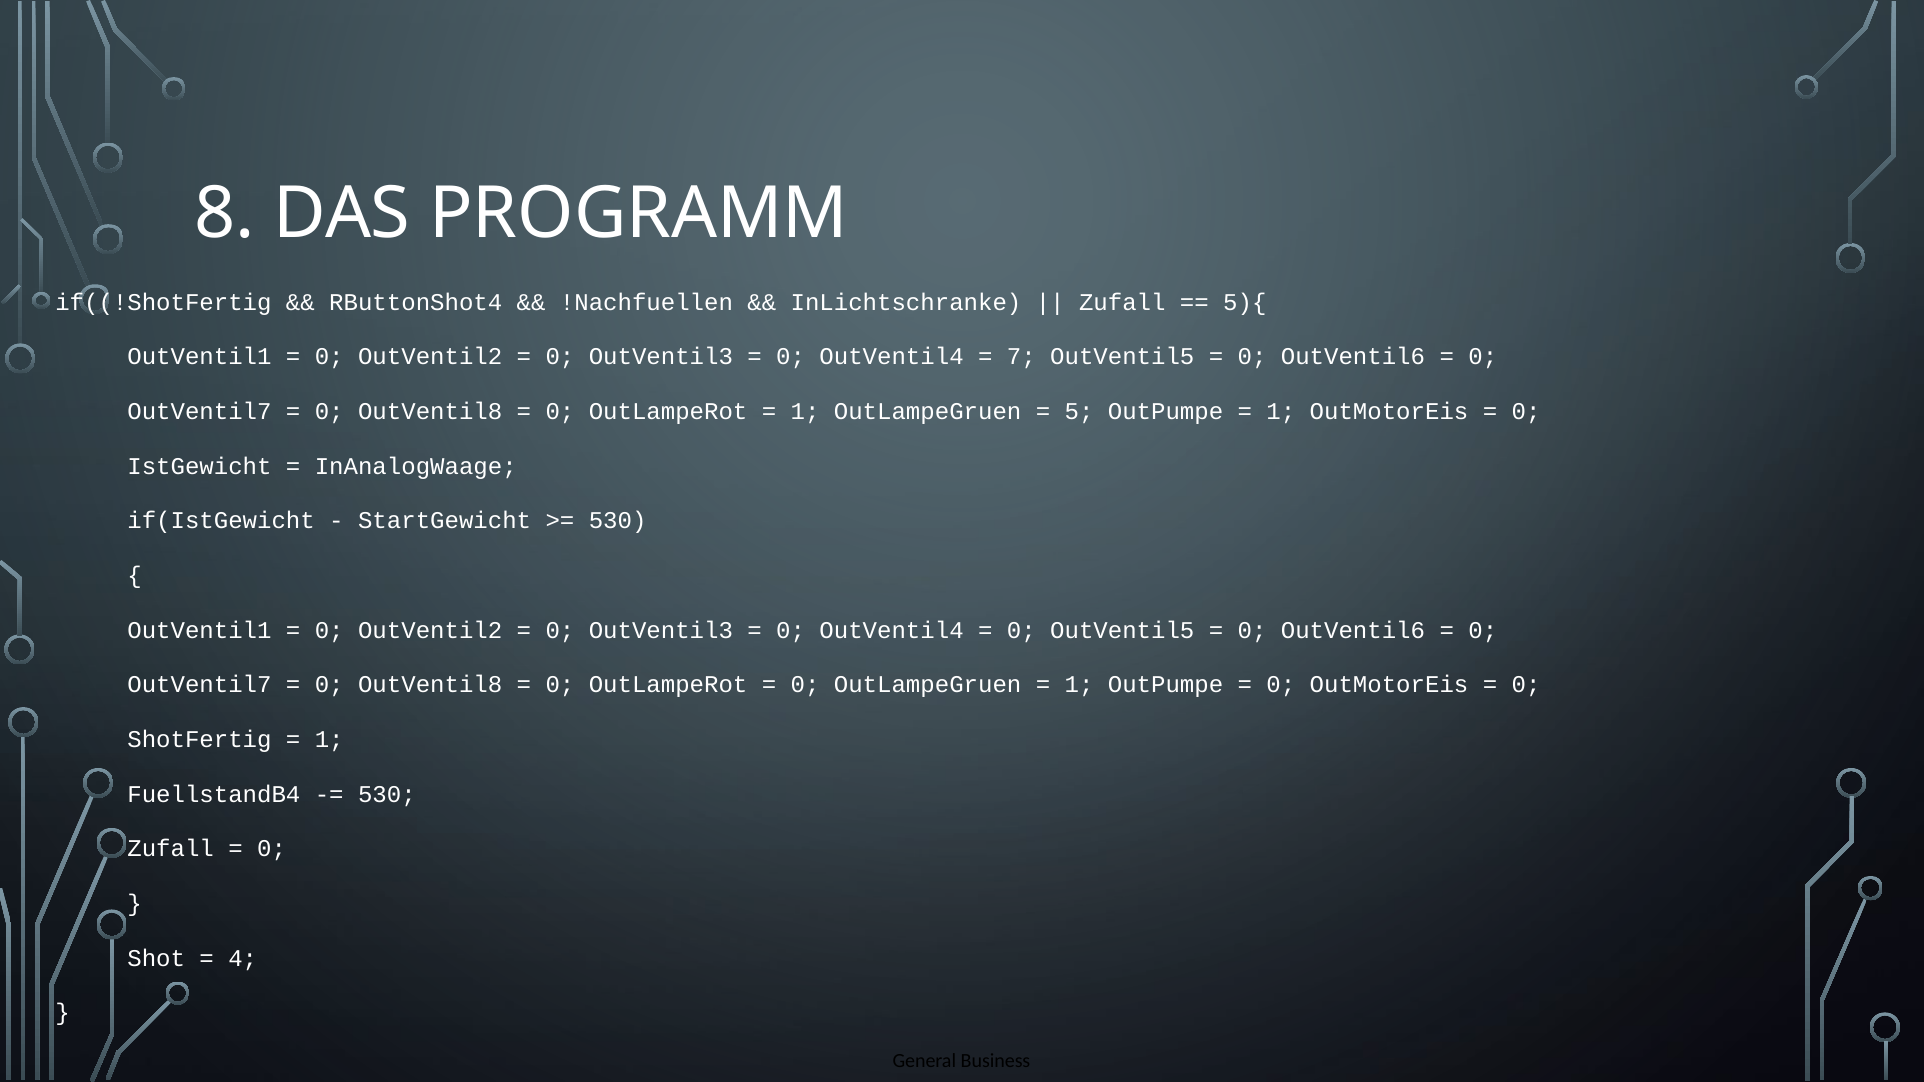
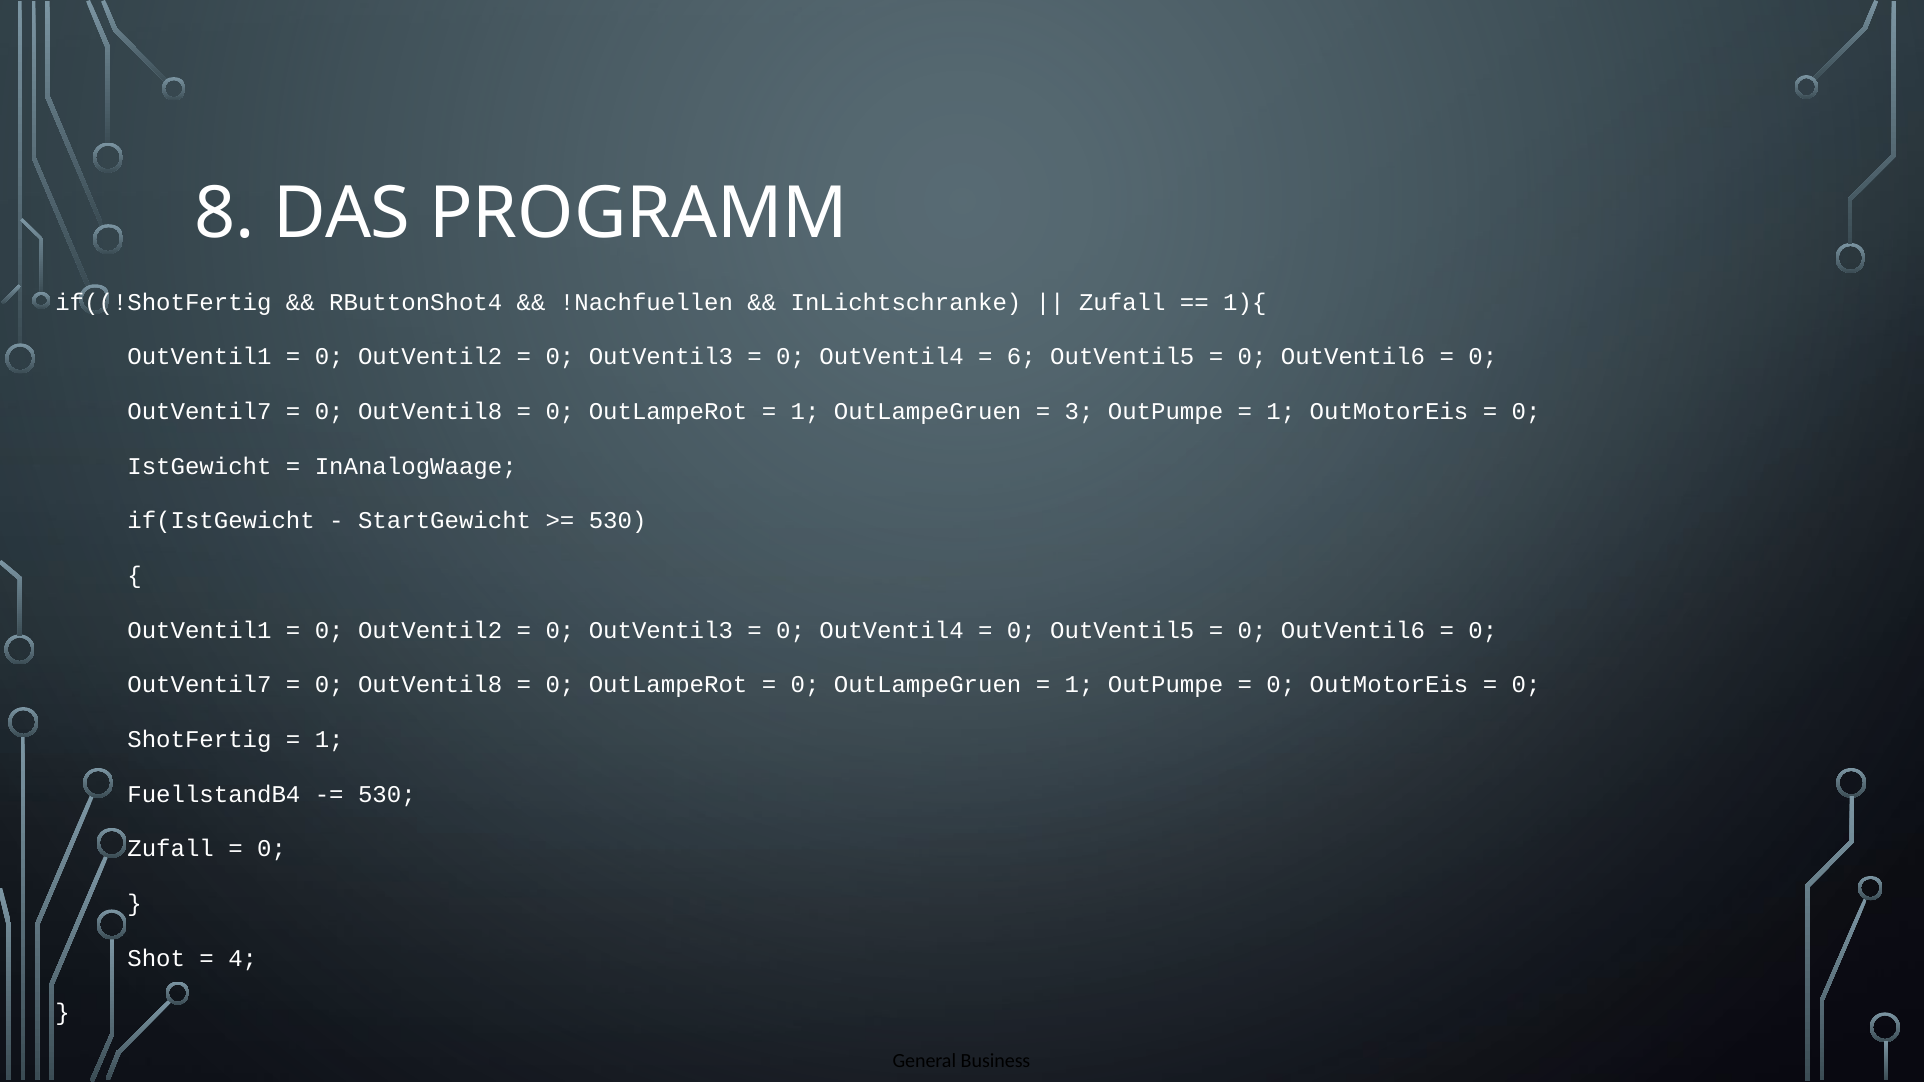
5){: 5){ -> 1){ (1245, 302)
7: 7 -> 6 (1021, 357)
5: 5 -> 3 (1079, 412)
